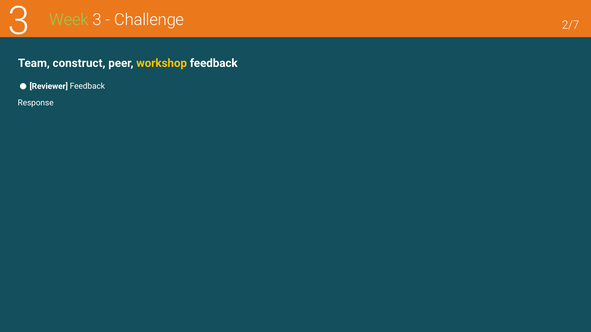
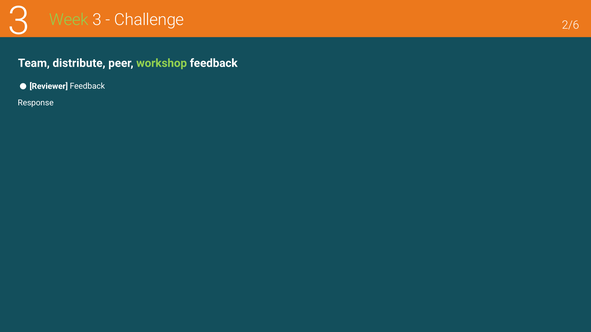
2/7: 2/7 -> 2/6 (570, 25)
construct: construct -> distribute (79, 63)
workshop colour: yellow -> light green (162, 63)
